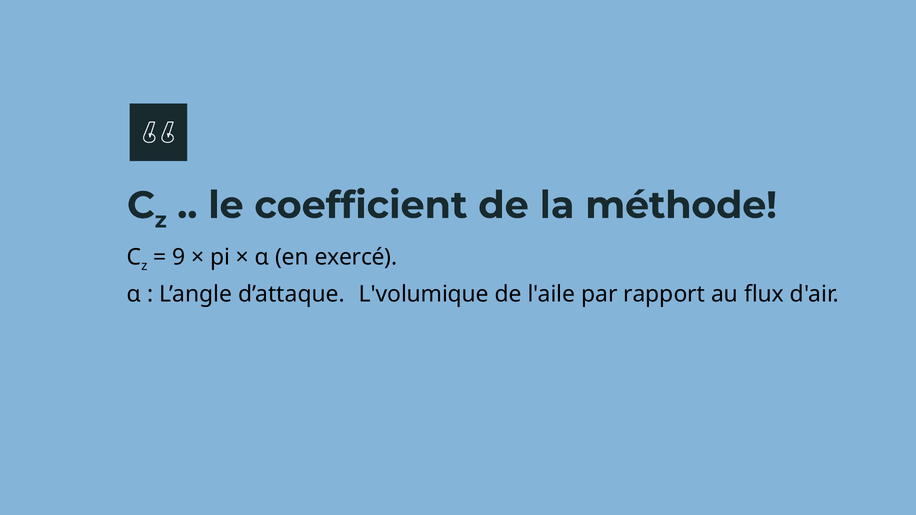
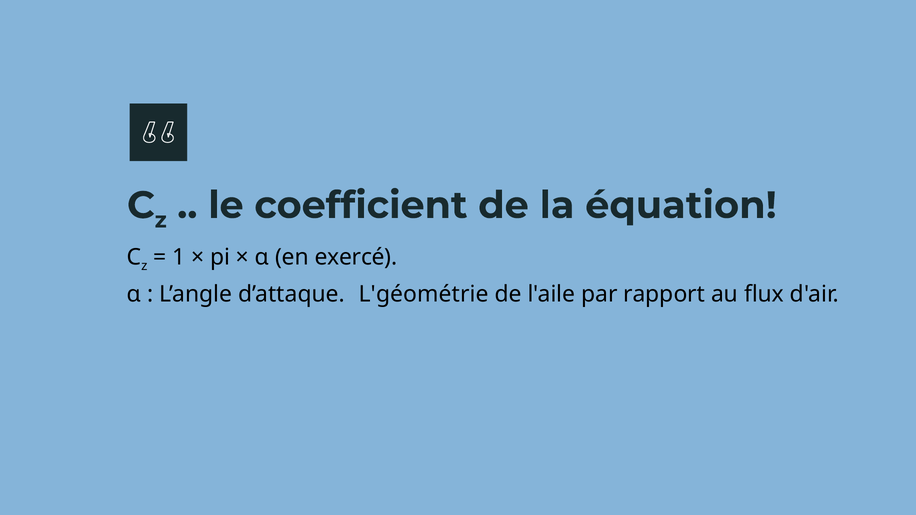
méthode: méthode -> équation (681, 205)
9: 9 -> 1 (179, 257)
L'volumique: L'volumique -> L'géométrie (424, 294)
